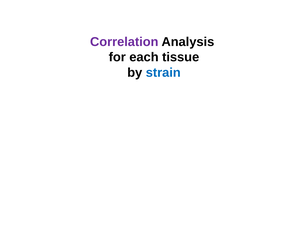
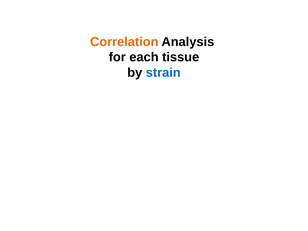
Correlation colour: purple -> orange (124, 42)
